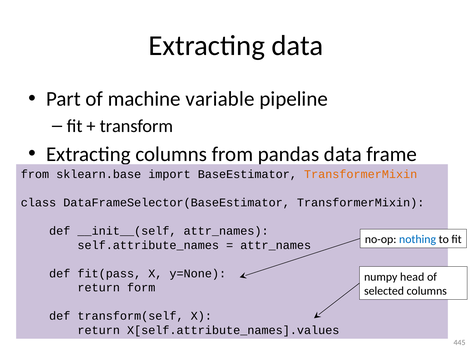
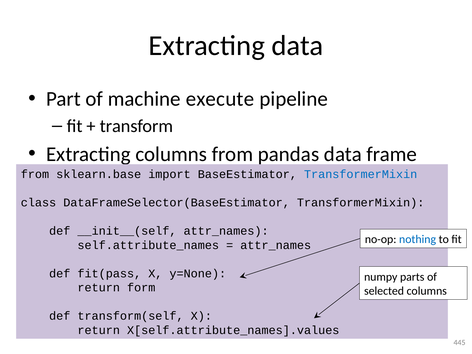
variable: variable -> execute (220, 99)
TransformerMixin colour: orange -> blue (361, 174)
head: head -> parts (412, 277)
